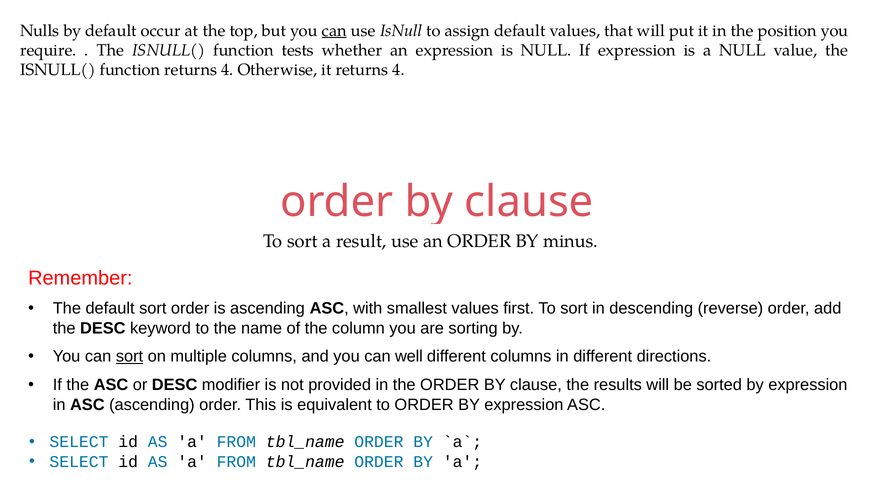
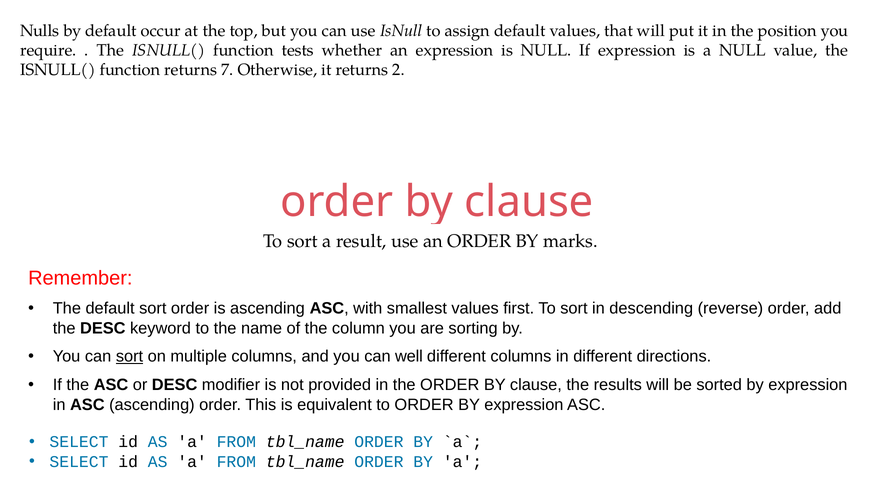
can underline: present -> none (334, 31)
function returns 4: 4 -> 7 (227, 70)
it returns 4: 4 -> 2 (399, 70)
minus: minus -> marks (570, 241)
